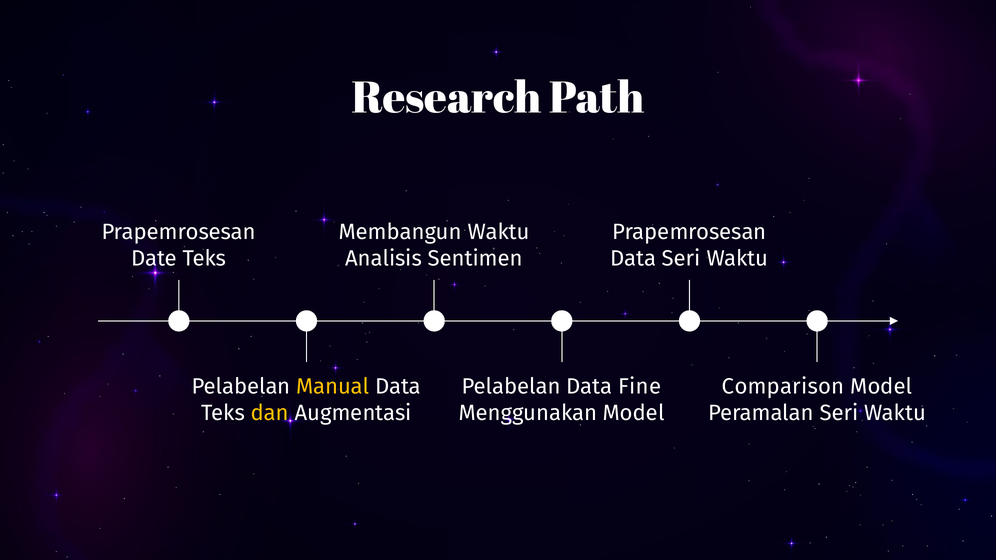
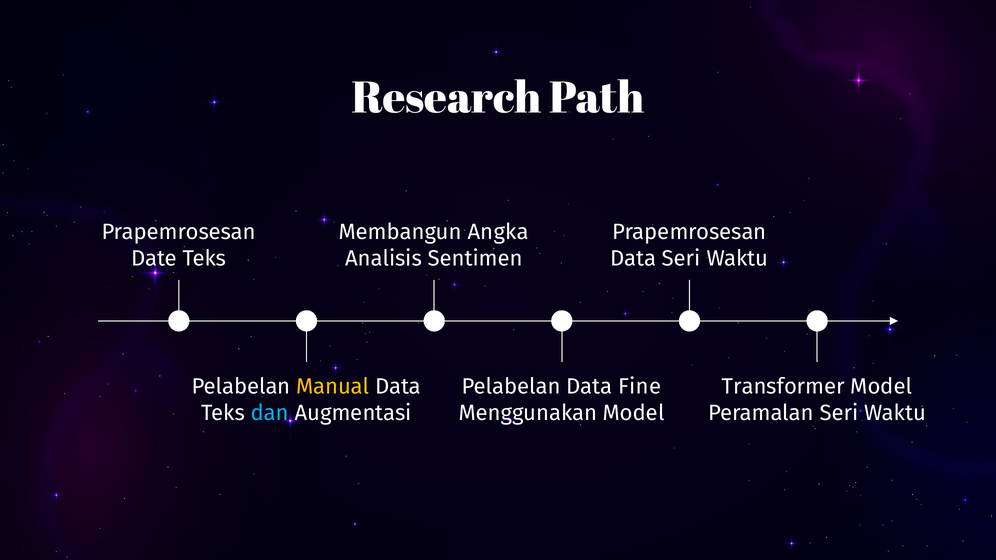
Membangun Waktu: Waktu -> Angka (498, 232)
Comparison: Comparison -> Transformer (783, 387)
dan colour: yellow -> light blue (270, 413)
